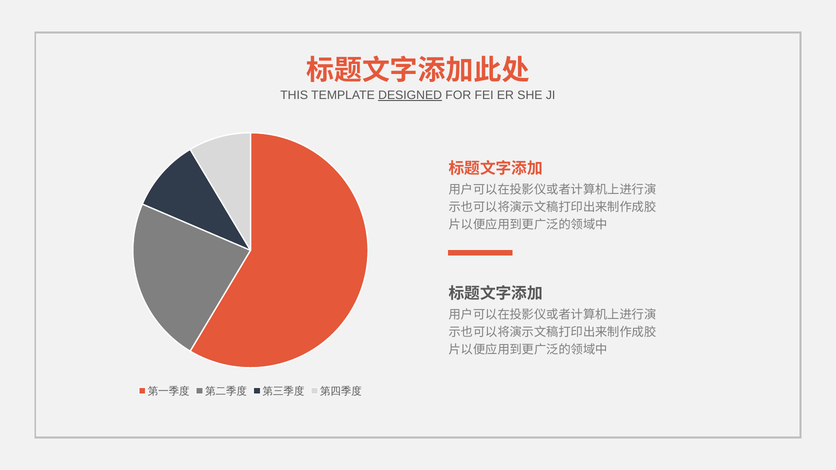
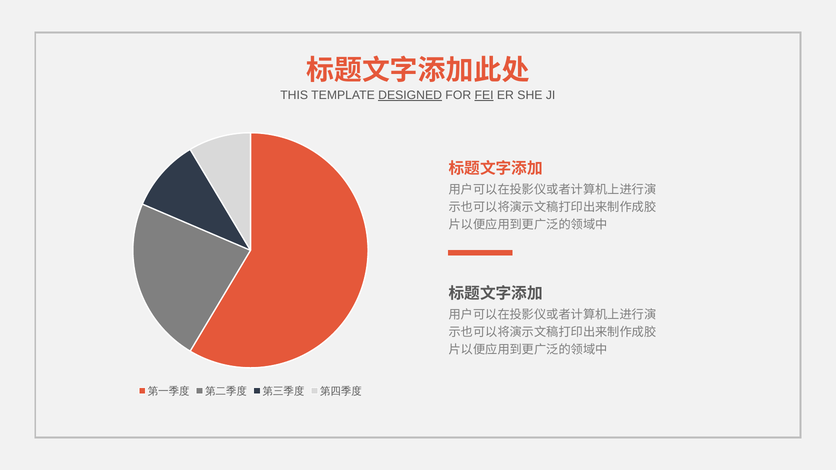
FEI underline: none -> present (484, 95)
